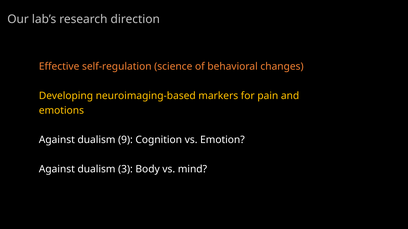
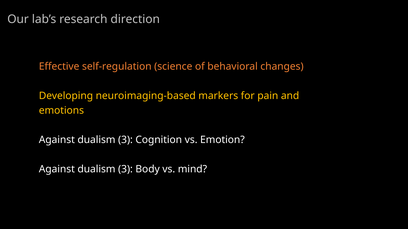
9: 9 -> 3 (125, 140)
